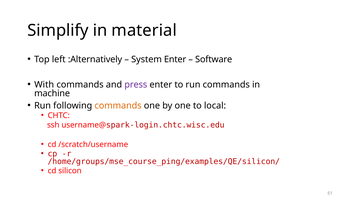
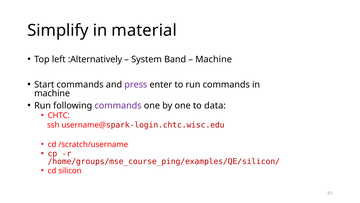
System Enter: Enter -> Band (175, 59)
Software: Software -> Machine (214, 59)
With: With -> Start (44, 84)
commands colour: orange -> purple (118, 105)
local: local -> data (215, 105)
